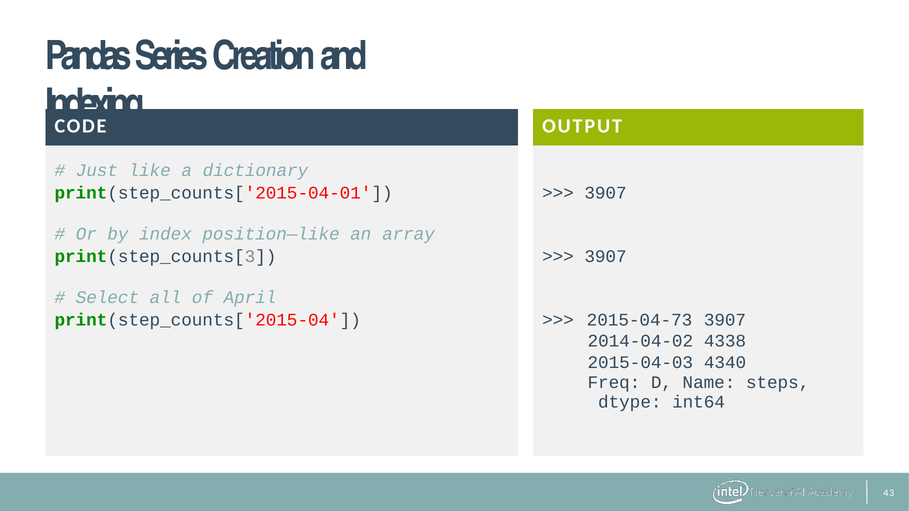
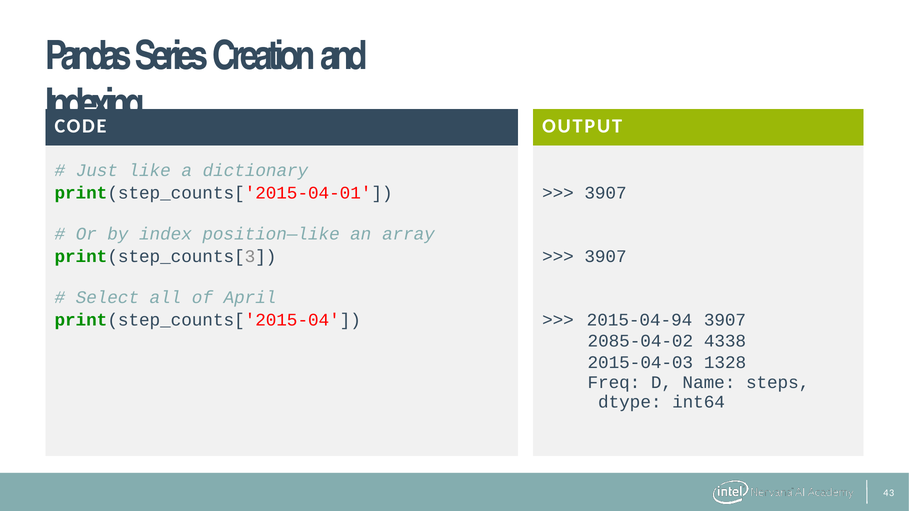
2015-04-73: 2015-04-73 -> 2015-04-94 (640, 320)
2014-04-02: 2014-04-02 -> 2085-04-02 (640, 341)
4340: 4340 -> 1328 (725, 362)
